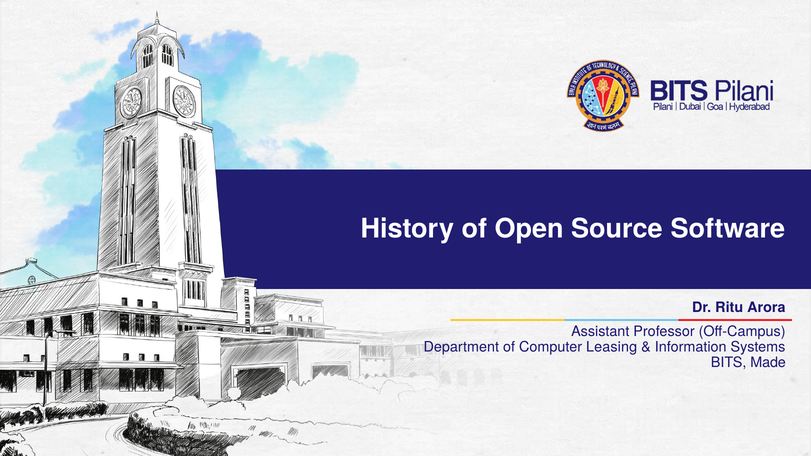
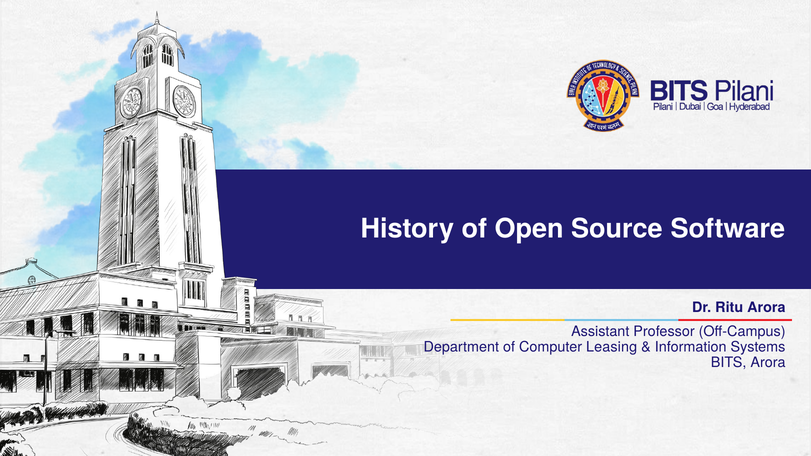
BITS Made: Made -> Arora (768, 363)
